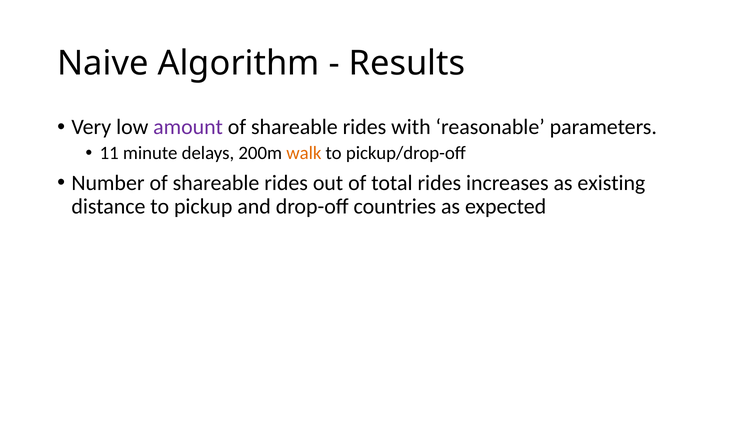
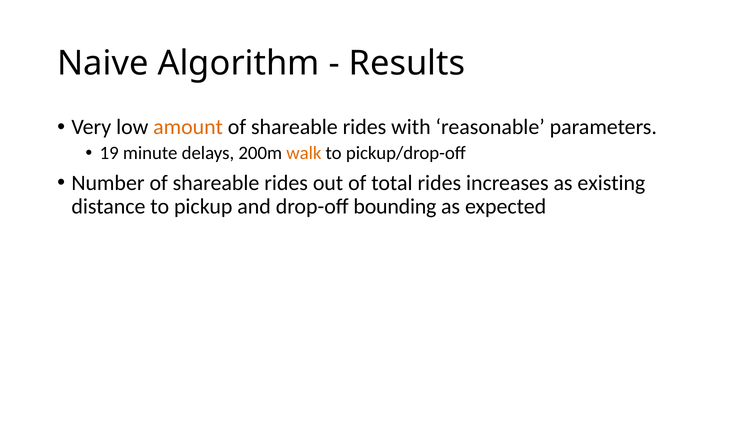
amount colour: purple -> orange (188, 127)
11: 11 -> 19 (109, 153)
countries: countries -> bounding (395, 207)
